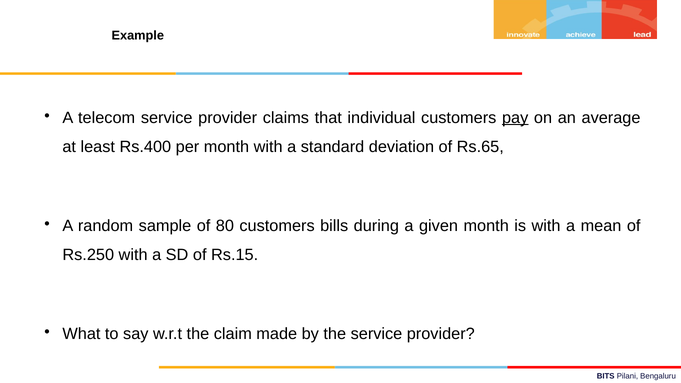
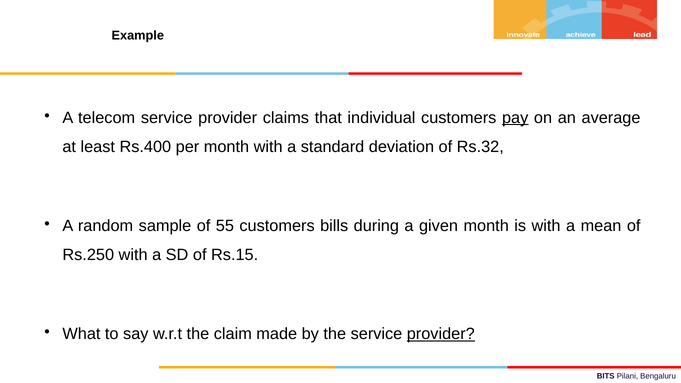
Rs.65: Rs.65 -> Rs.32 (480, 147)
80: 80 -> 55 (225, 226)
provider underline: none -> present (441, 334)
